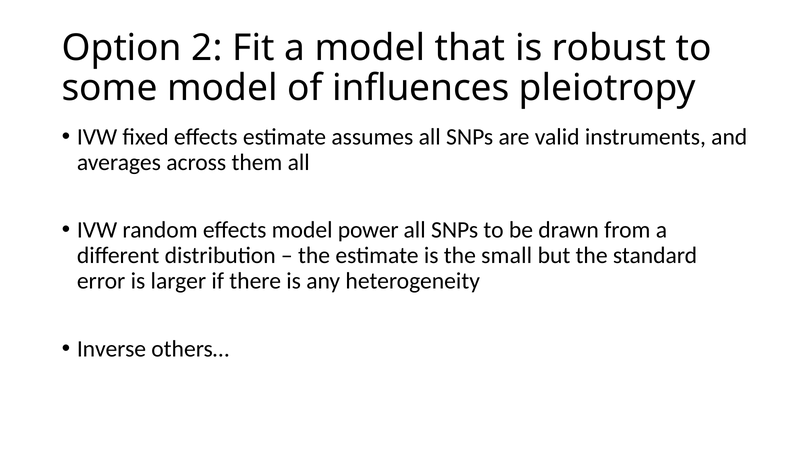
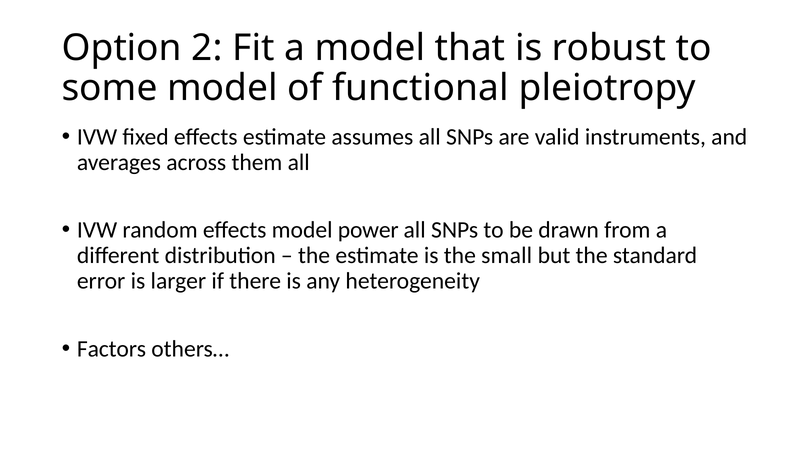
influences: influences -> functional (421, 88)
Inverse: Inverse -> Factors (112, 349)
